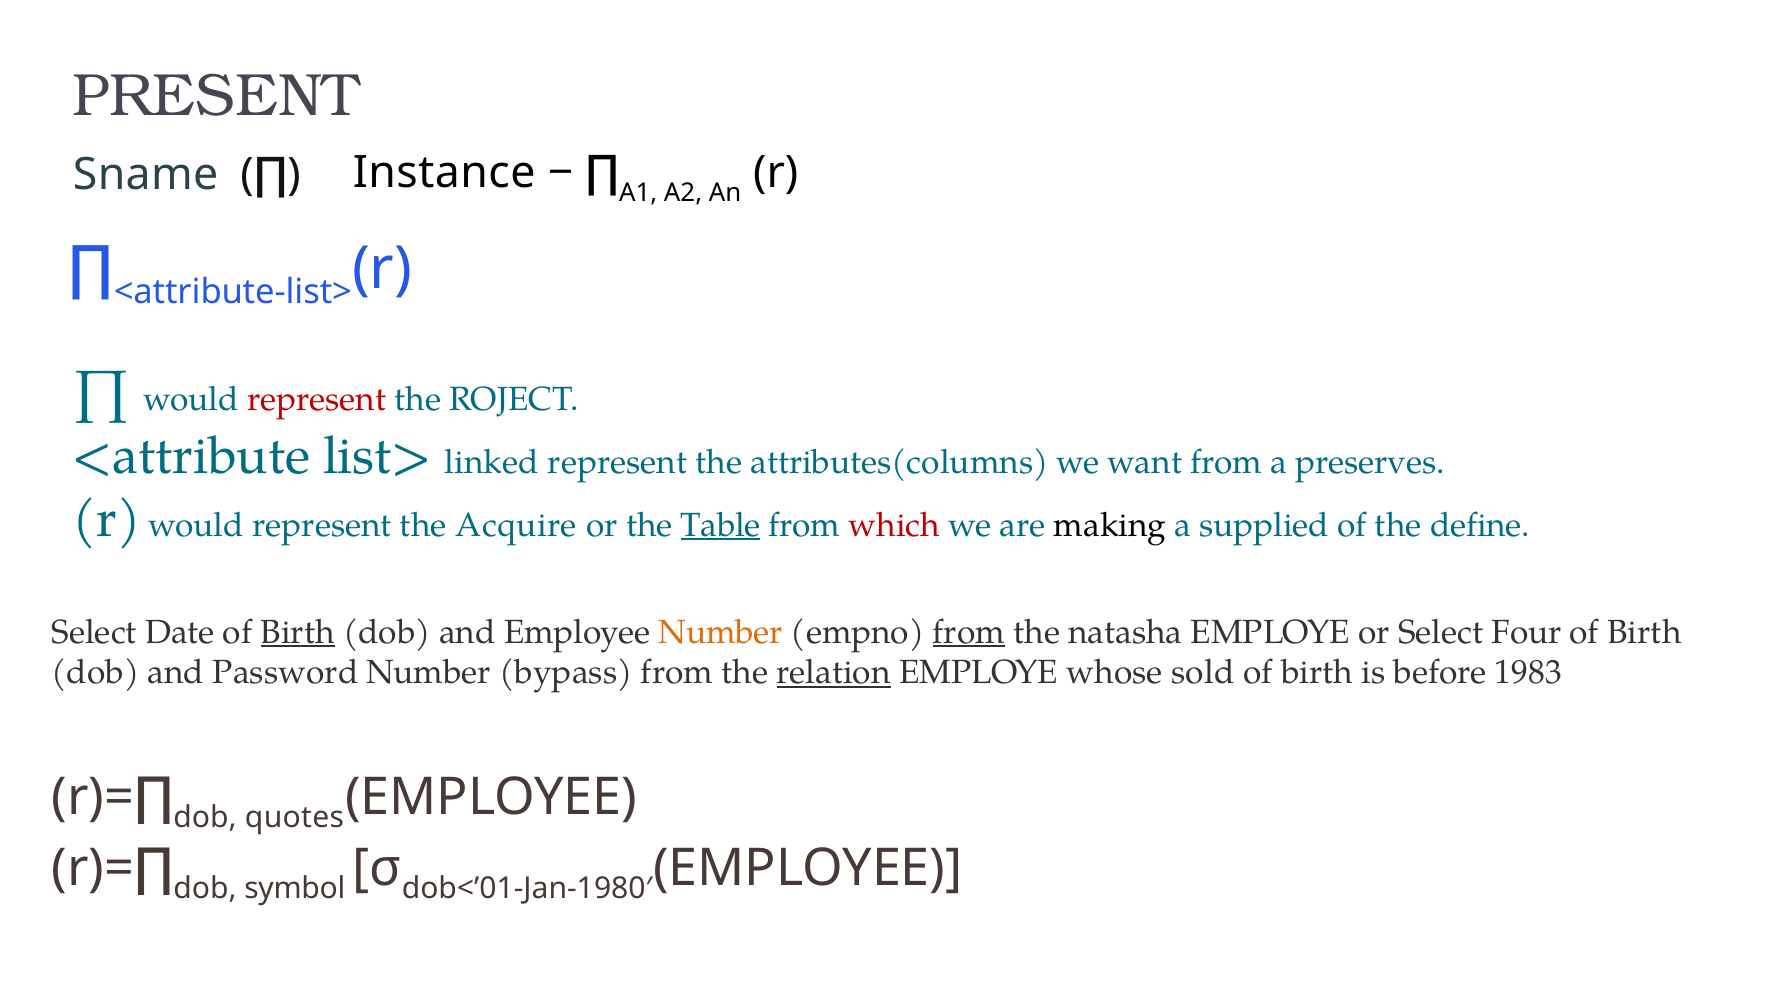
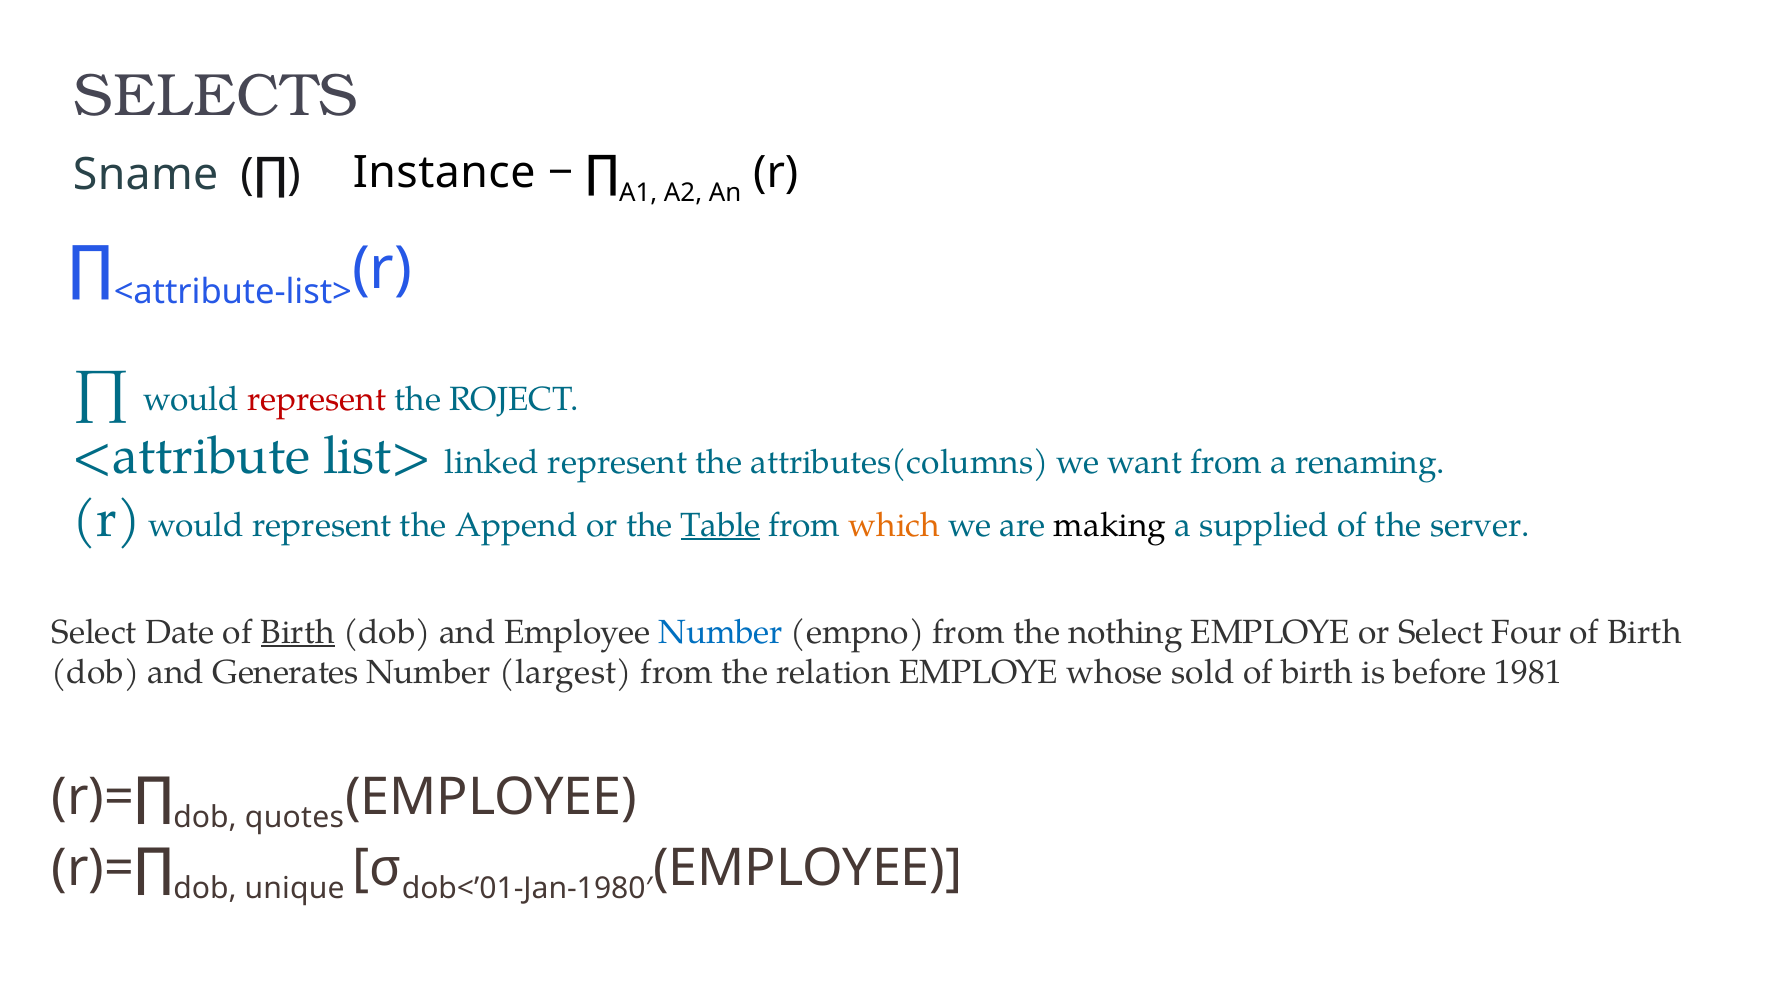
PRESENT: PRESENT -> SELECTS (216, 96)
preserves: preserves -> renaming (1370, 462)
Acquire: Acquire -> Append (516, 525)
which colour: red -> orange (895, 525)
define: define -> server (1480, 525)
Number colour: orange -> blue (721, 632)
from underline: present -> none (969, 632)
natasha: natasha -> nothing (1126, 632)
Password: Password -> Generates (286, 672)
bypass: bypass -> largest (566, 672)
relation underline: present -> none (834, 672)
1983: 1983 -> 1981 (1528, 672)
symbol: symbol -> unique (295, 888)
